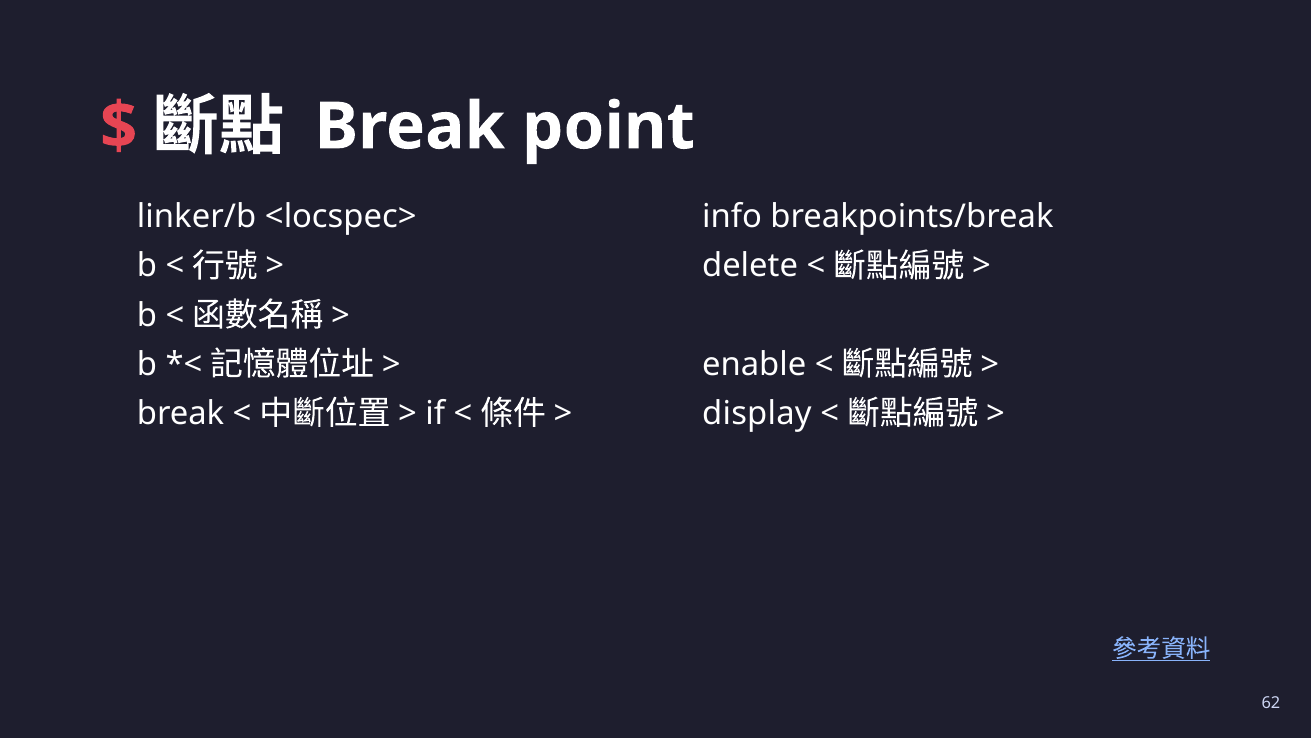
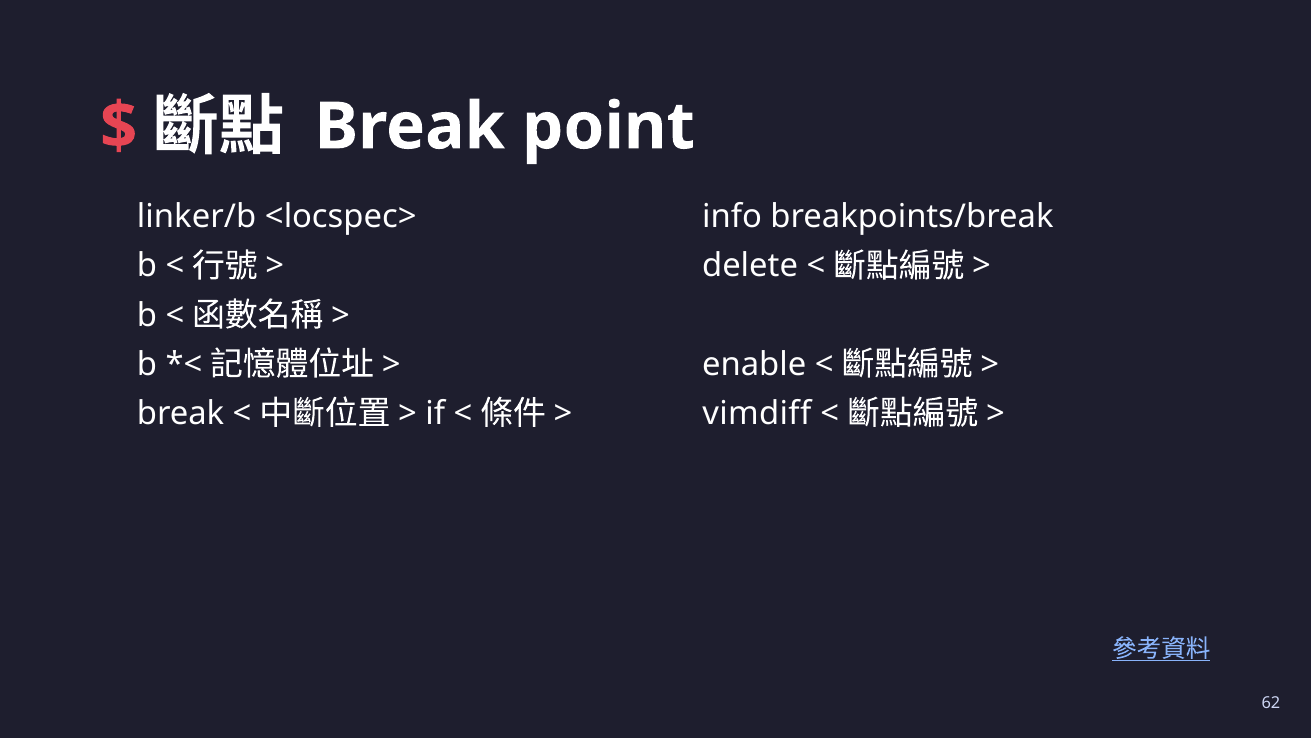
display: display -> vimdiff (757, 413)
